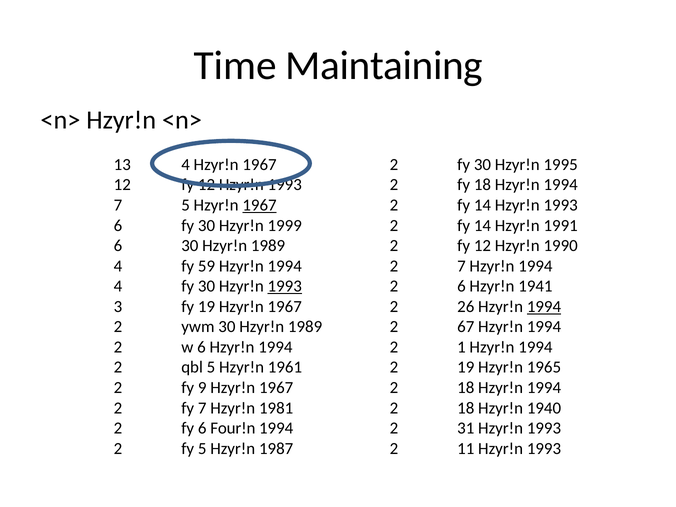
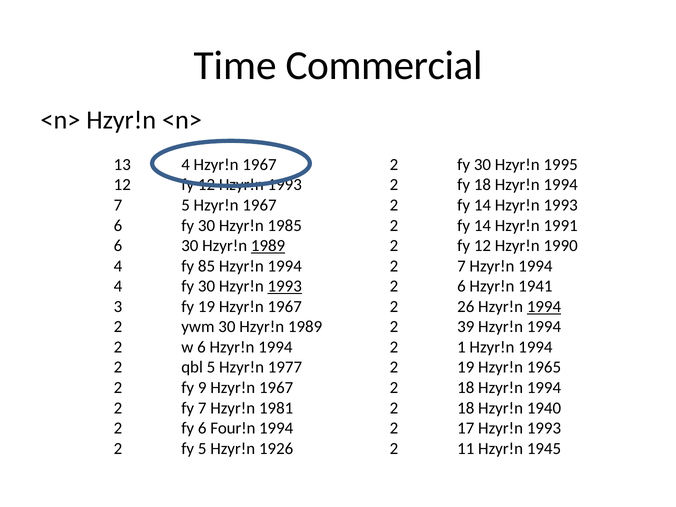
Maintaining: Maintaining -> Commercial (384, 65)
1967 underline: present -> none (260, 205)
1999: 1999 -> 1985 (285, 225)
1989 underline: none -> present (268, 246)
59: 59 -> 85 (207, 266)
67: 67 -> 39 (466, 327)
1961: 1961 -> 1977 (285, 367)
31: 31 -> 17 (466, 428)
1987: 1987 -> 1926 (276, 449)
11 Hzyr!n 1993: 1993 -> 1945 (544, 449)
